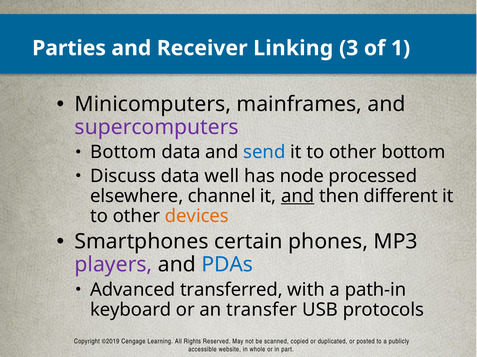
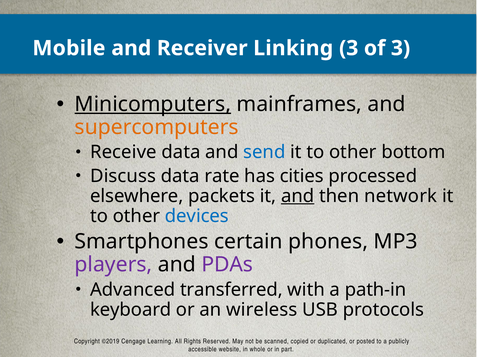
Parties: Parties -> Mobile (69, 48)
of 1: 1 -> 3 (401, 48)
Minicomputers underline: none -> present (153, 104)
supercomputers colour: purple -> orange (157, 127)
Bottom: Bottom -> Receive (123, 153)
well: well -> rate (222, 176)
node: node -> cities (302, 176)
channel: channel -> packets (222, 196)
different: different -> network (401, 196)
devices colour: orange -> blue (197, 216)
PDAs colour: blue -> purple (227, 265)
transfer: transfer -> wireless (262, 310)
